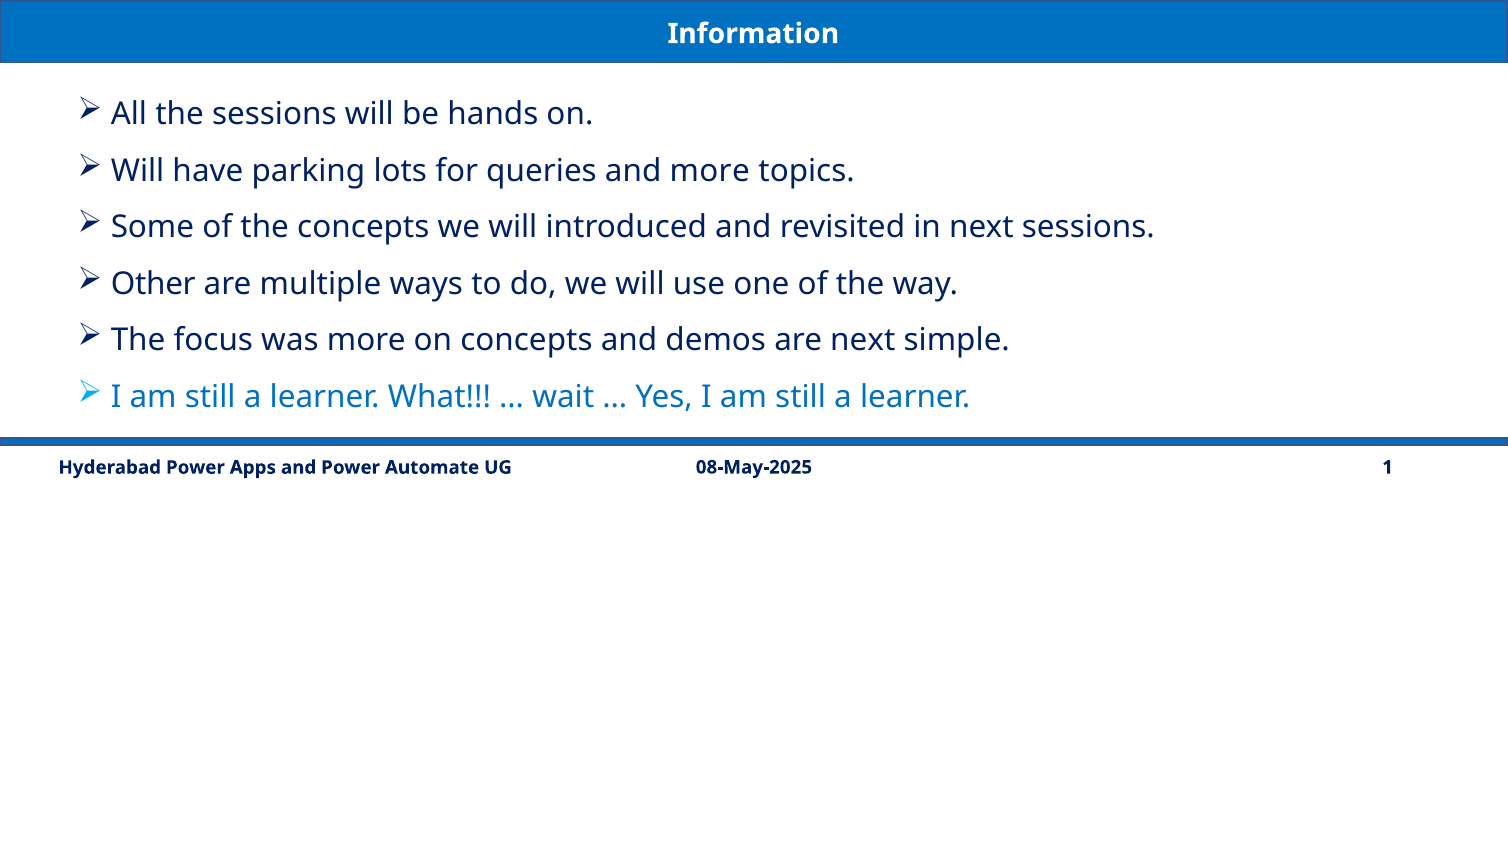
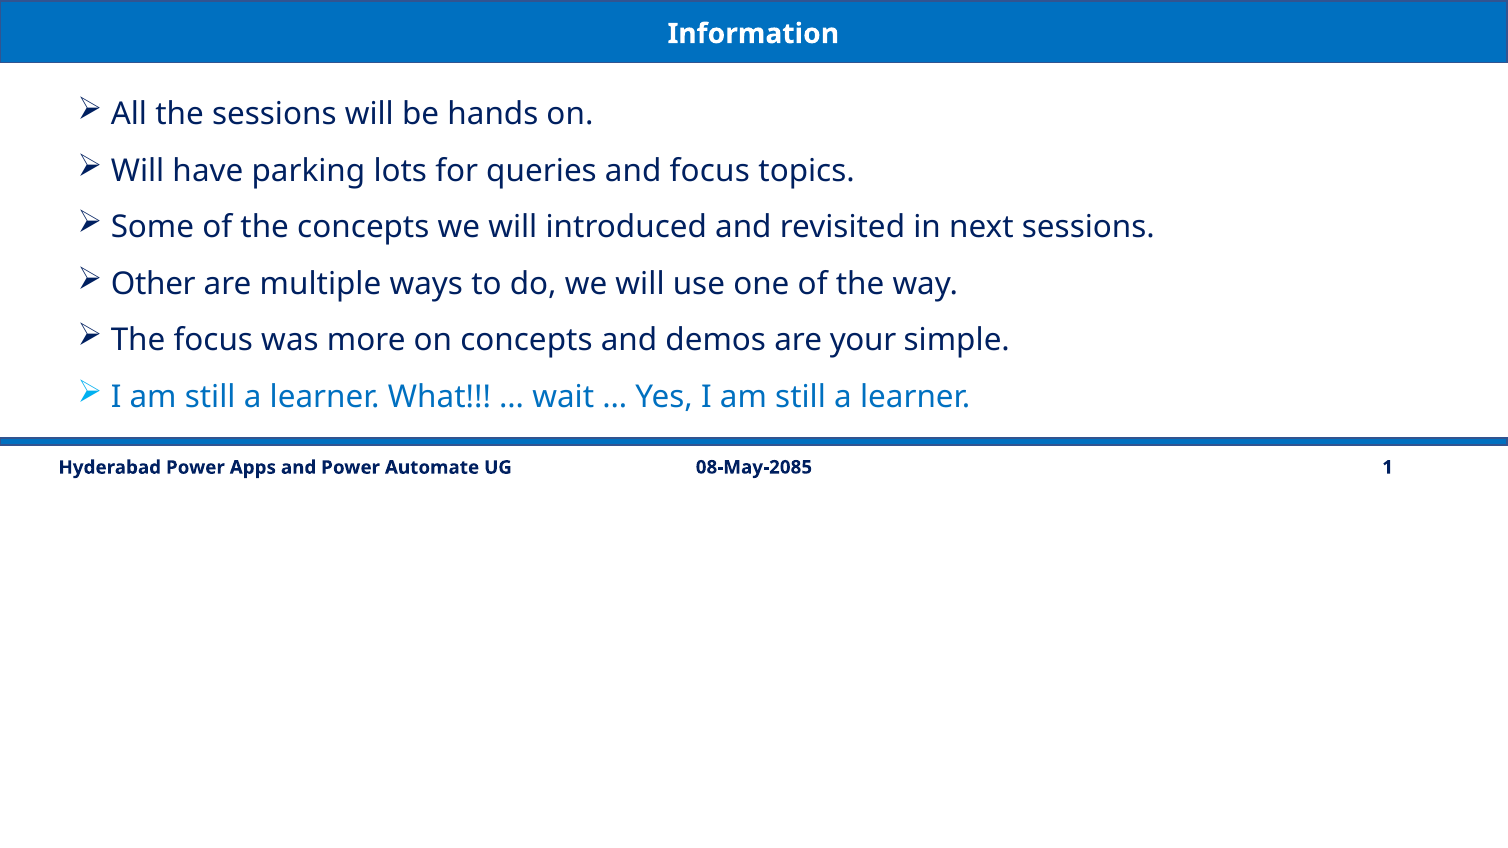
and more: more -> focus (710, 171)
are next: next -> your (863, 341)
08-May-2025: 08-May-2025 -> 08-May-2085 (754, 467)
